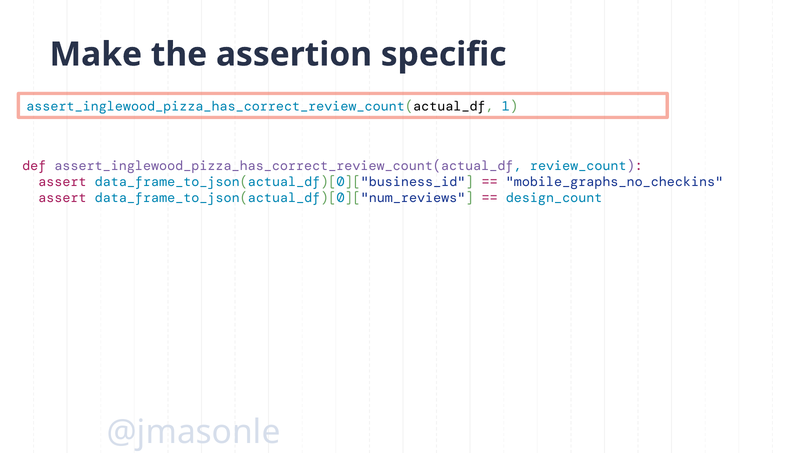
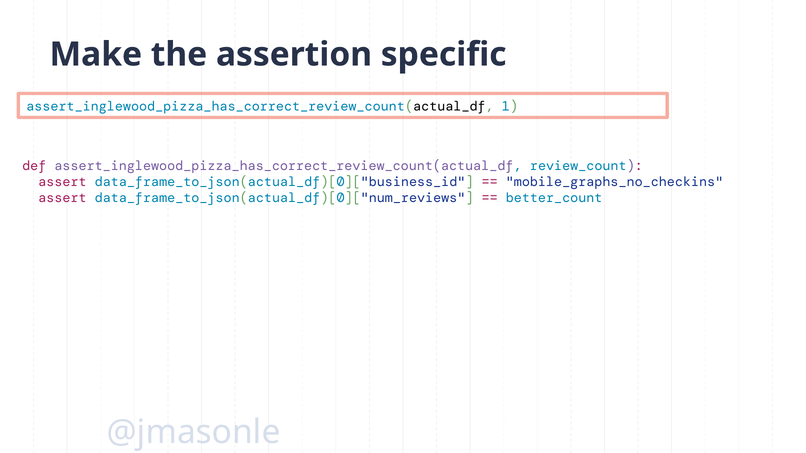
design_count: design_count -> better_count (554, 198)
